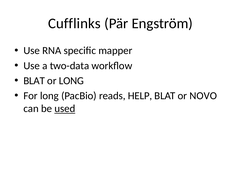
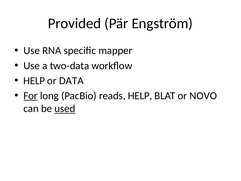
Cufflinks: Cufflinks -> Provided (74, 23)
BLAT: BLAT -> HELP (34, 81)
or LONG: LONG -> DATA (71, 81)
For underline: none -> present (31, 96)
